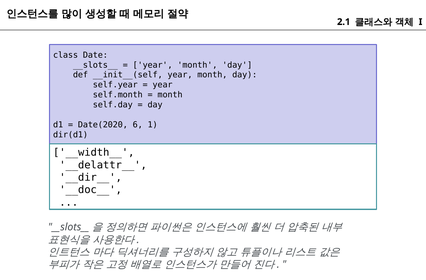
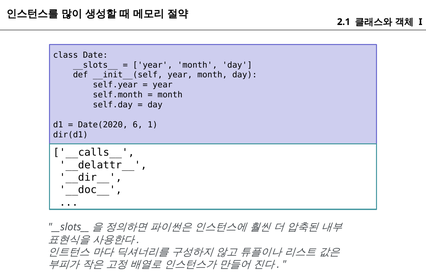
__width__: __width__ -> __calls__ (94, 152)
